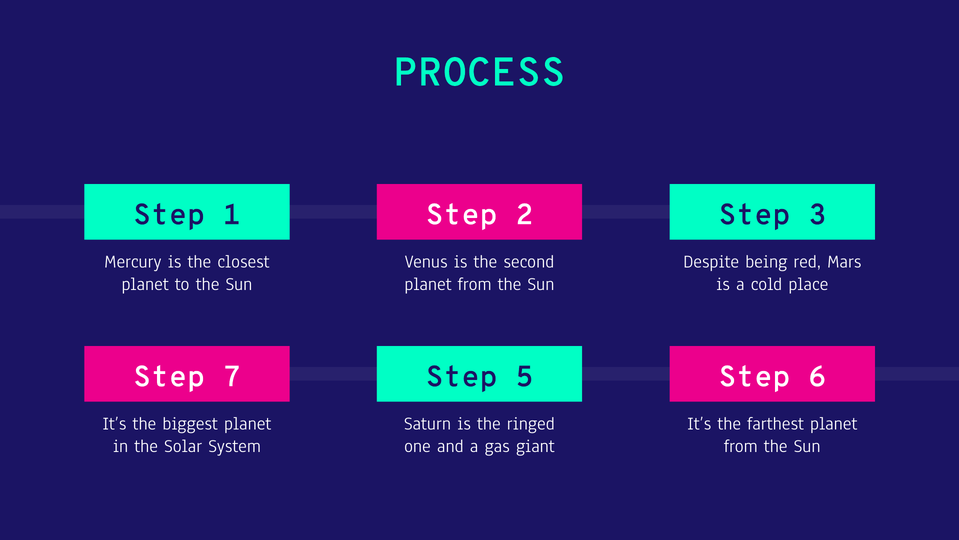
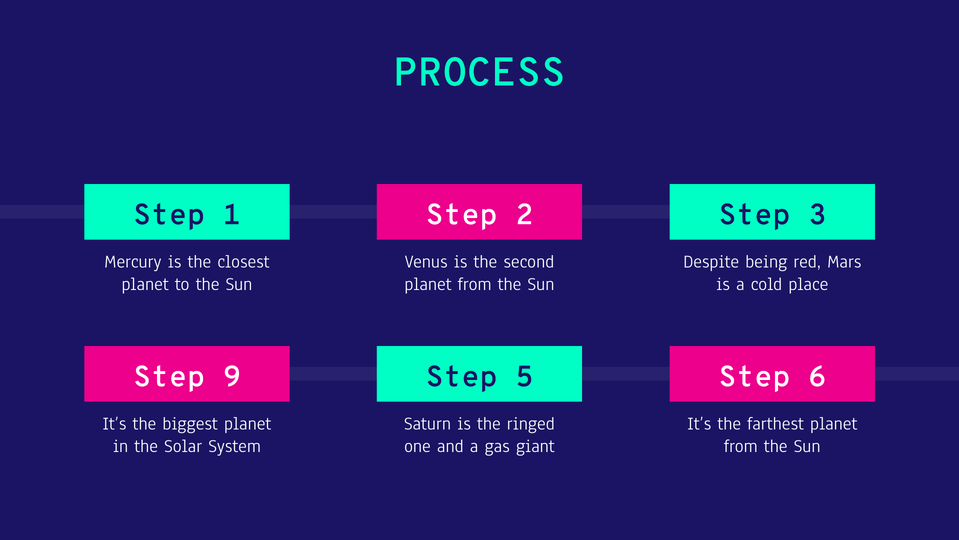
7: 7 -> 9 (232, 376)
